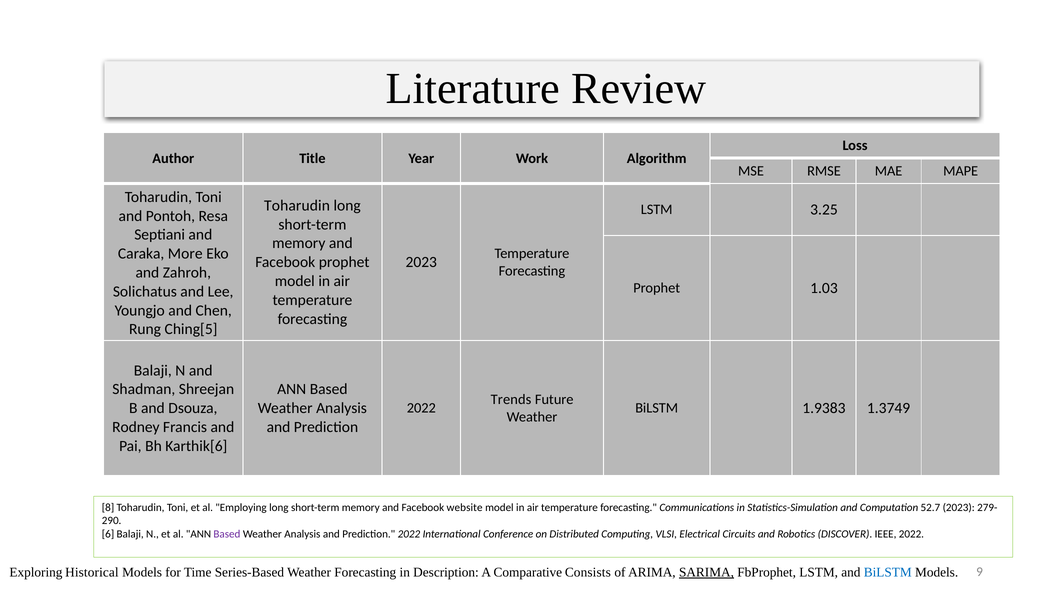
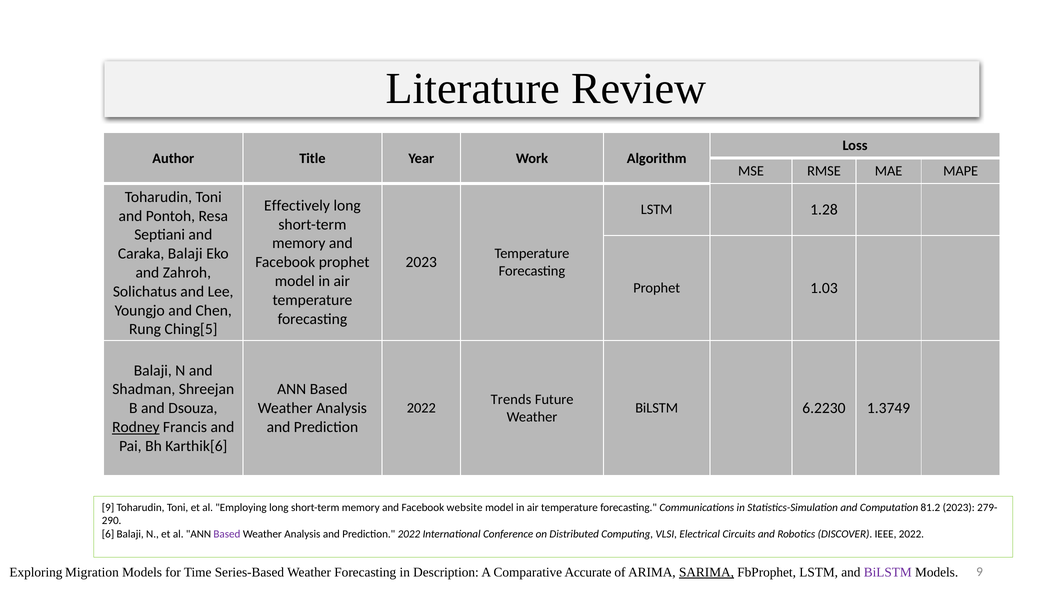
Toharudin: Toharudin -> Effectively (297, 205)
3.25: 3.25 -> 1.28 (824, 209)
Caraka More: More -> Balaji (185, 254)
1.9383: 1.9383 -> 6.2230 (824, 408)
Rodney underline: none -> present (136, 427)
8: 8 -> 9 (108, 507)
52.7: 52.7 -> 81.2 (930, 507)
Historical: Historical -> Migration (92, 572)
Consists: Consists -> Accurate (588, 572)
BiLSTM colour: blue -> purple (888, 572)
